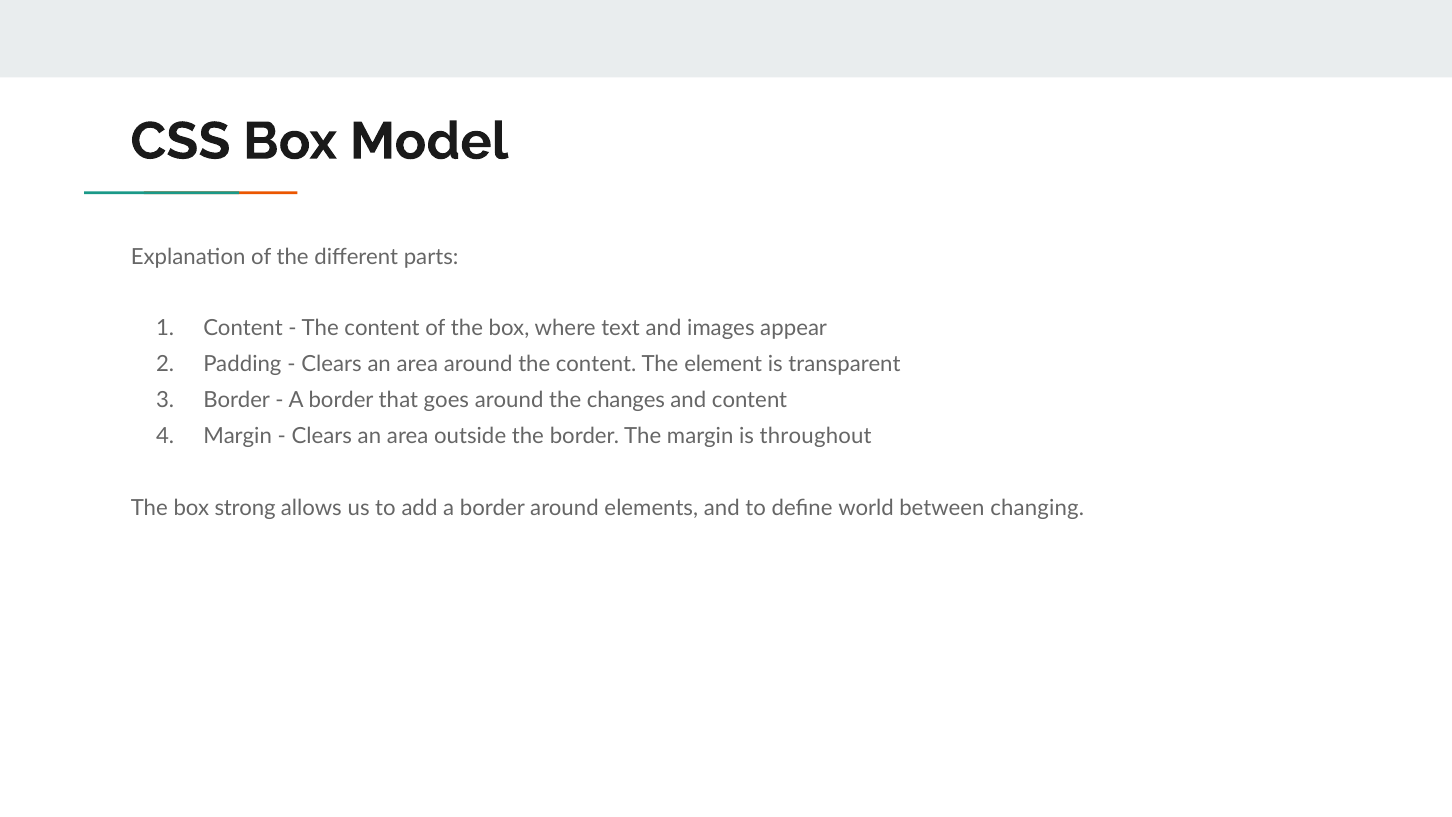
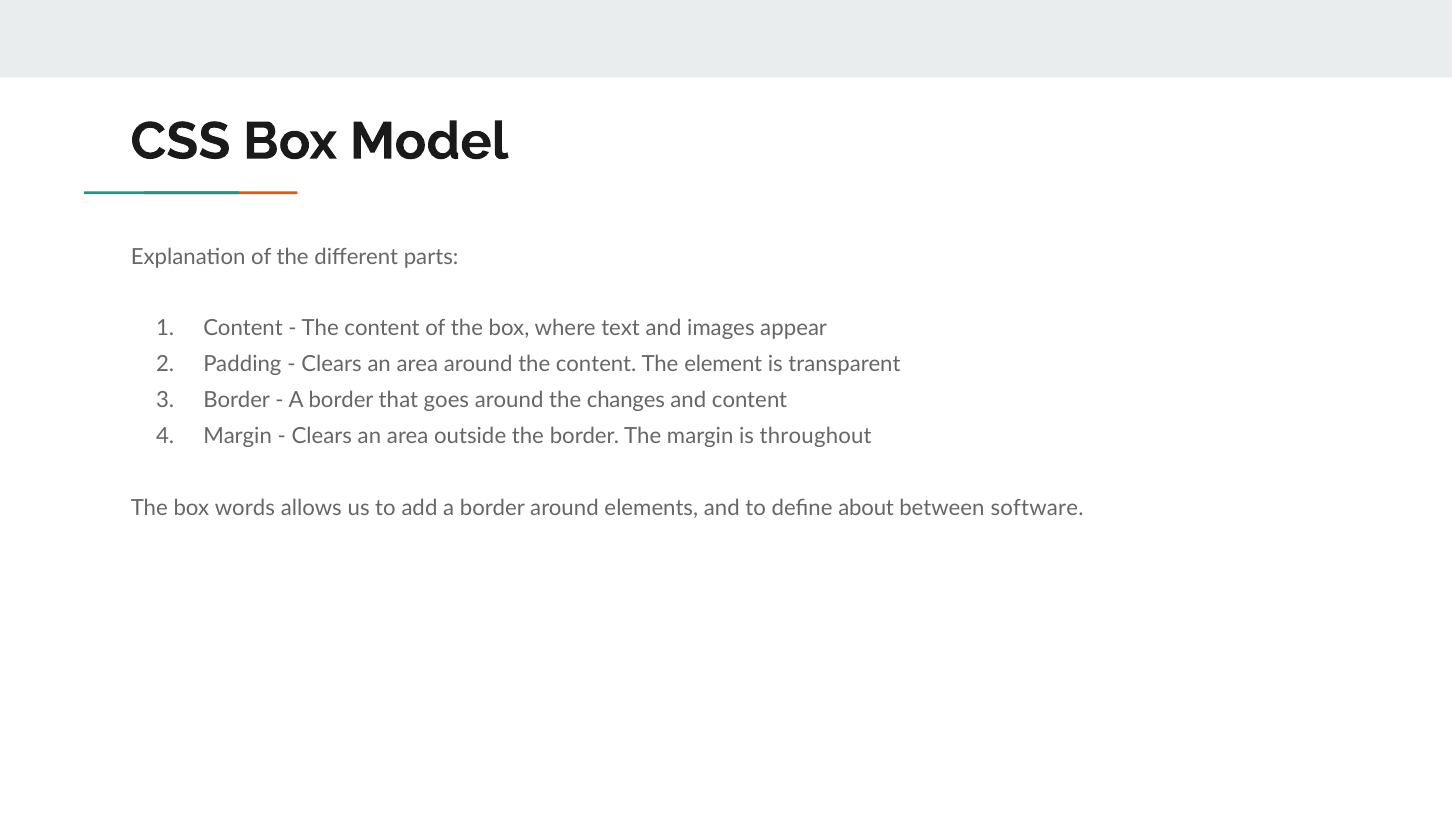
strong: strong -> words (245, 508)
world: world -> about (866, 508)
changing: changing -> software (1037, 508)
